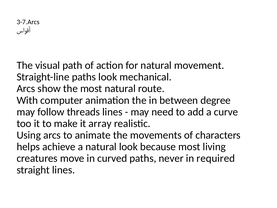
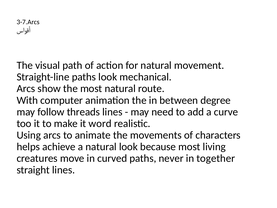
array: array -> word (100, 123)
required: required -> together (216, 158)
